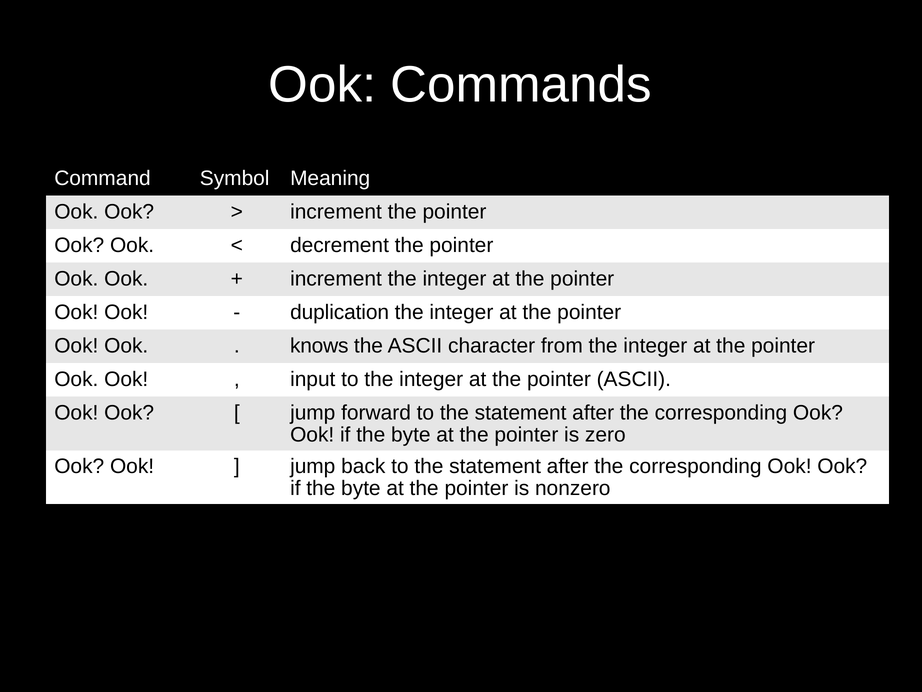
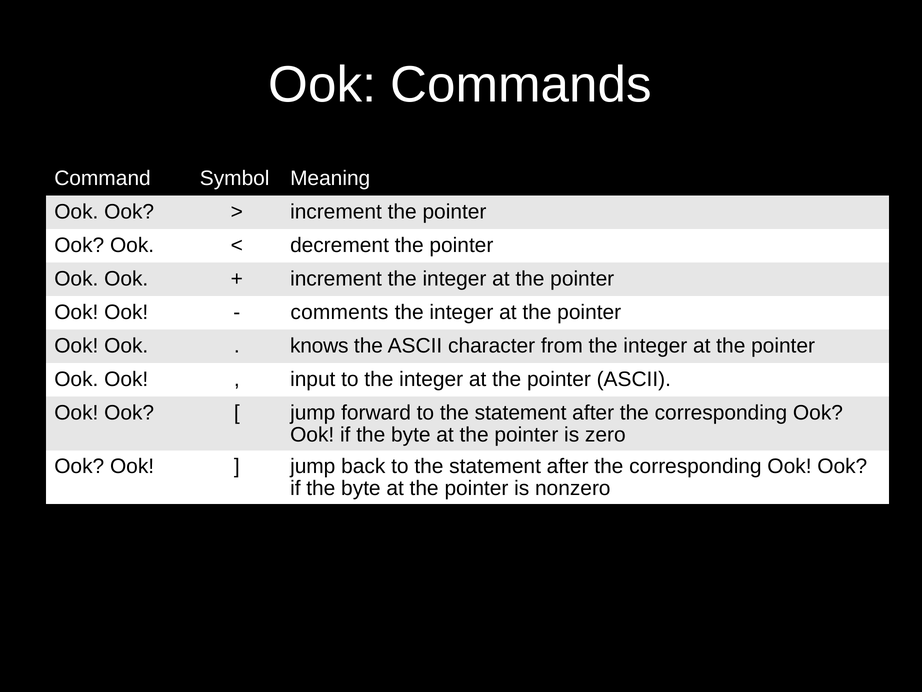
duplication: duplication -> comments (339, 312)
